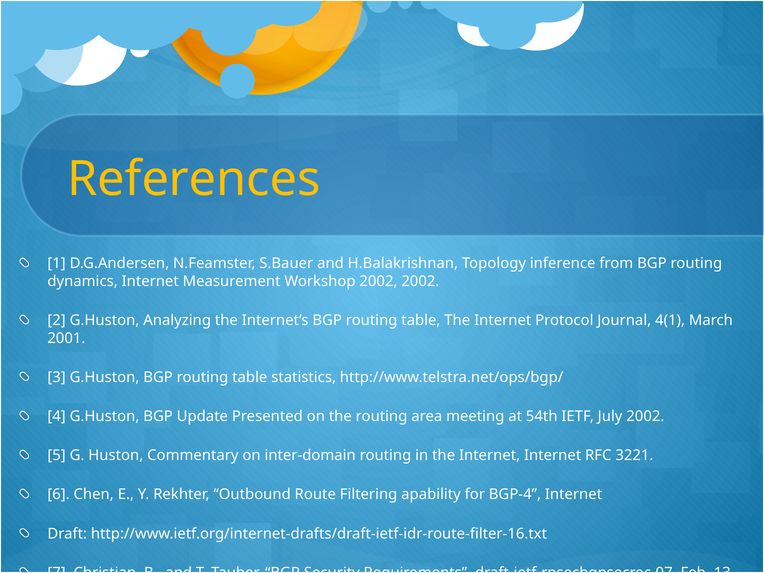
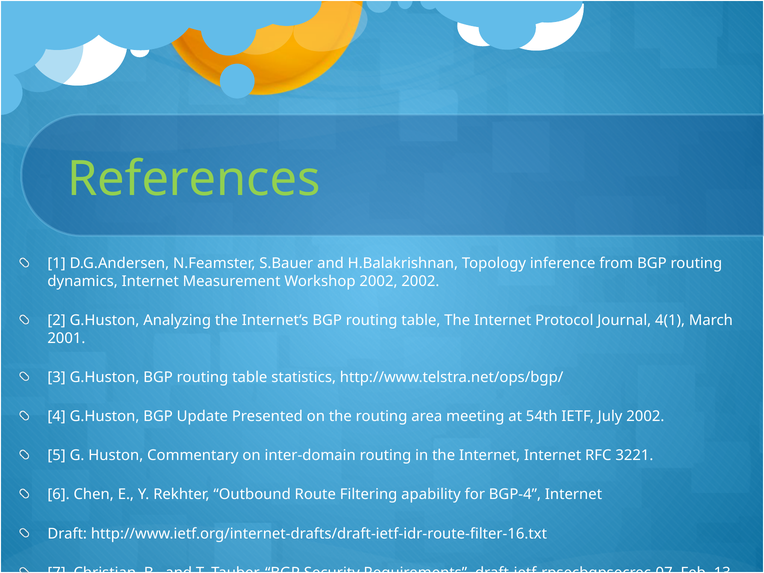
References colour: yellow -> light green (194, 179)
